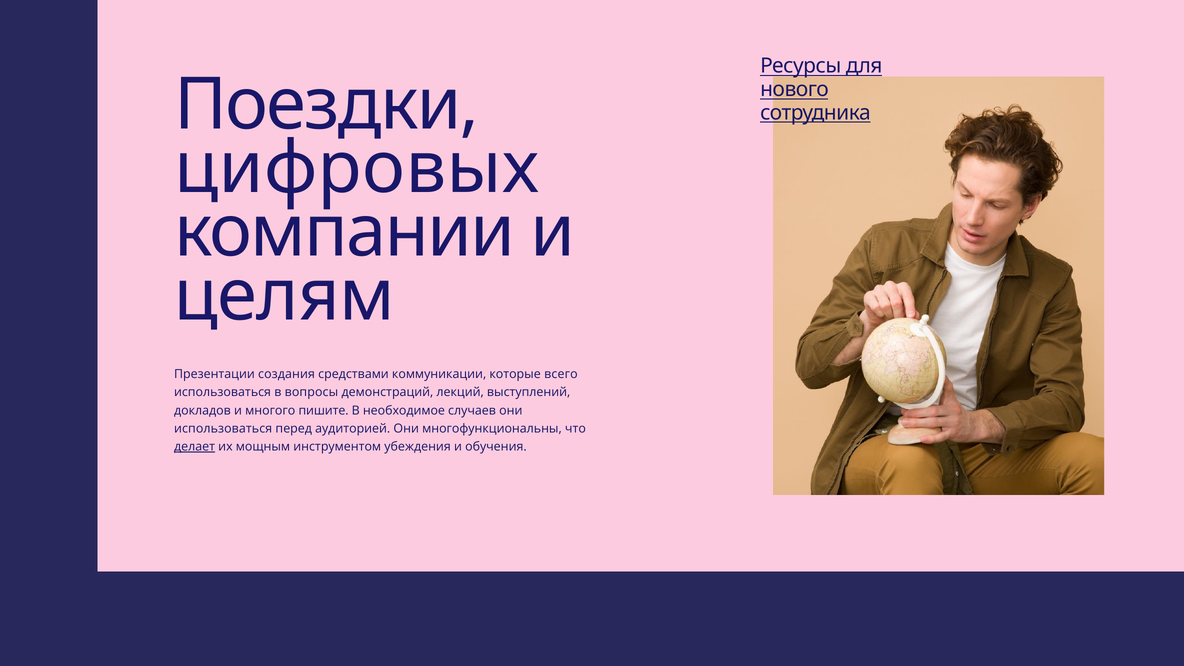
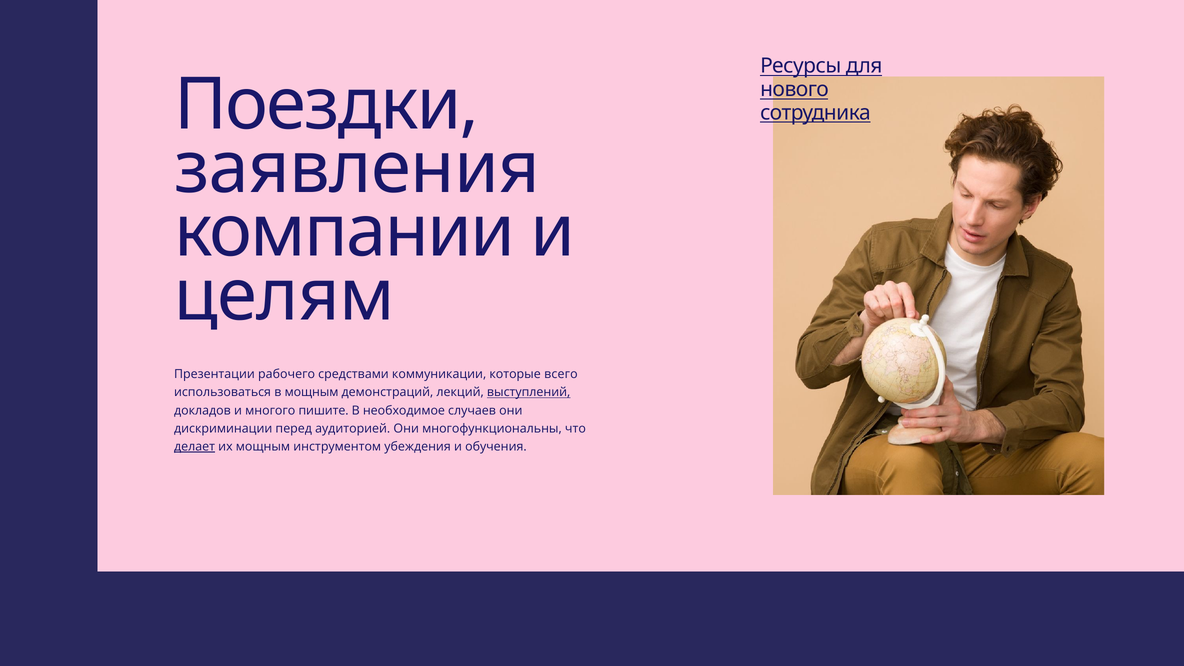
цифровых: цифровых -> заявления (357, 168)
создания: создания -> рабочего (287, 374)
в вопросы: вопросы -> мощным (312, 392)
выступлений underline: none -> present (529, 392)
использоваться: использоваться -> дискриминации (223, 429)
